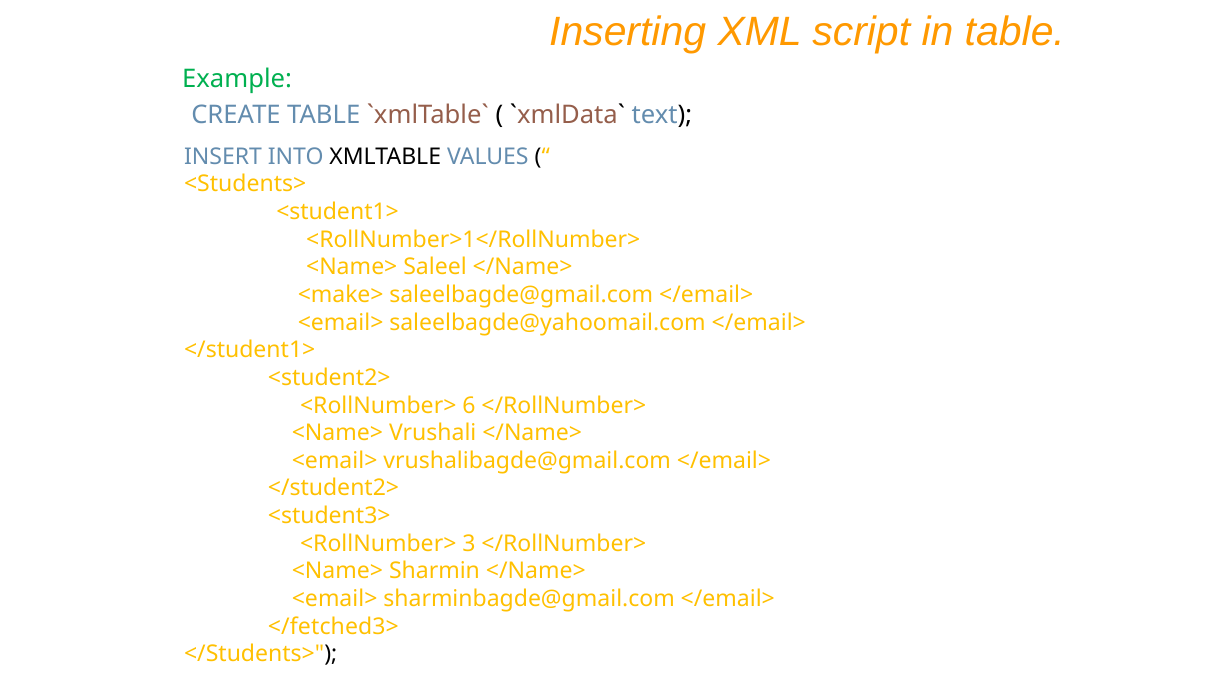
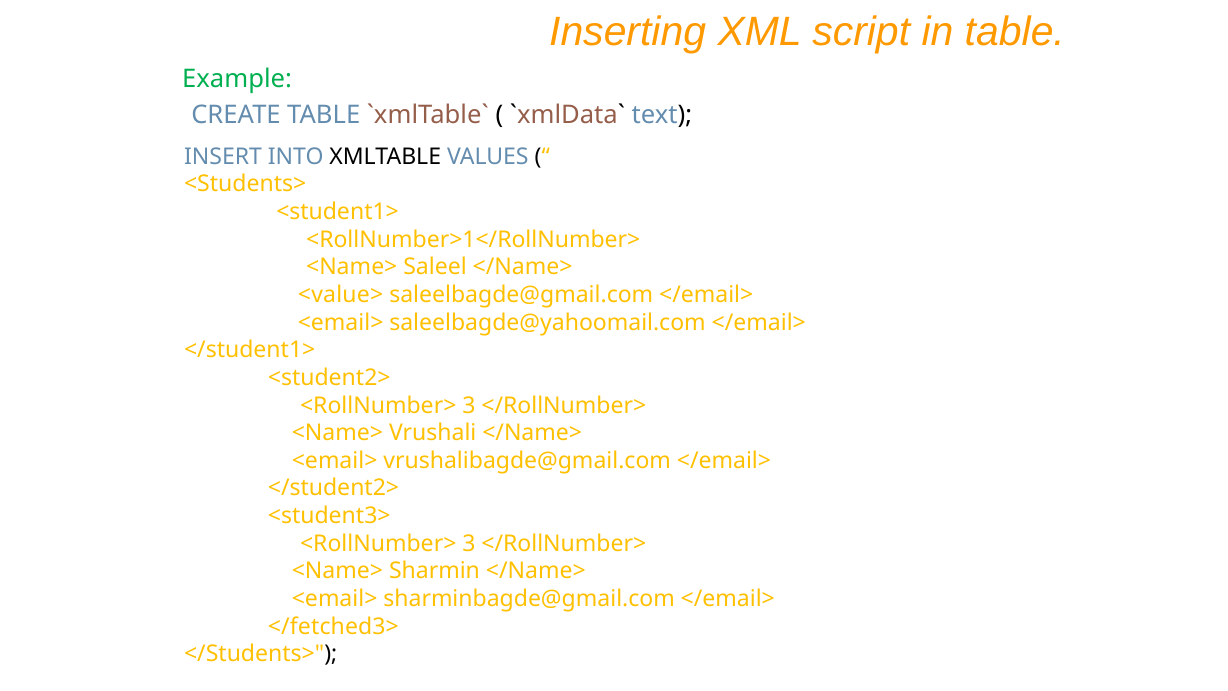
<make>: <make> -> <value> (341, 295)
6: 6 -> 3 (469, 405)
